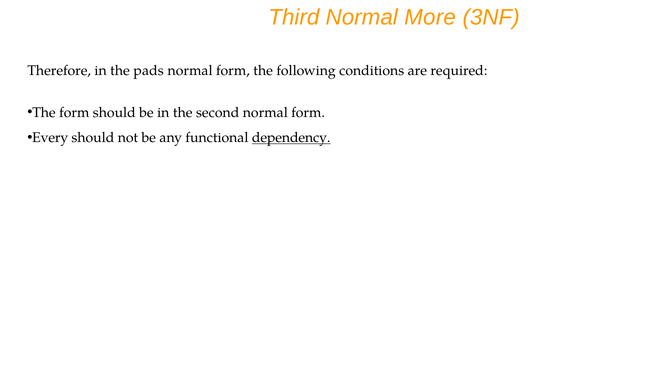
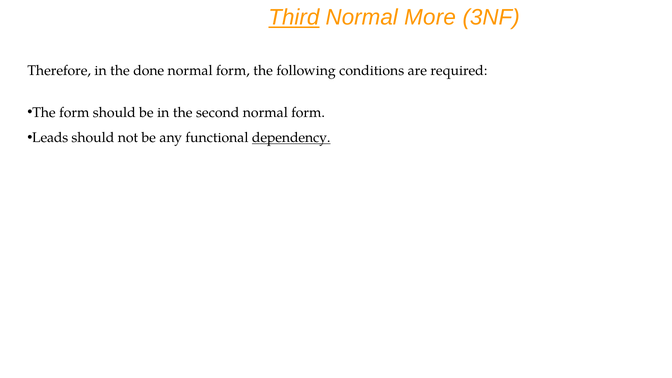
Third underline: none -> present (294, 17)
pads: pads -> done (149, 71)
Every: Every -> Leads (50, 138)
